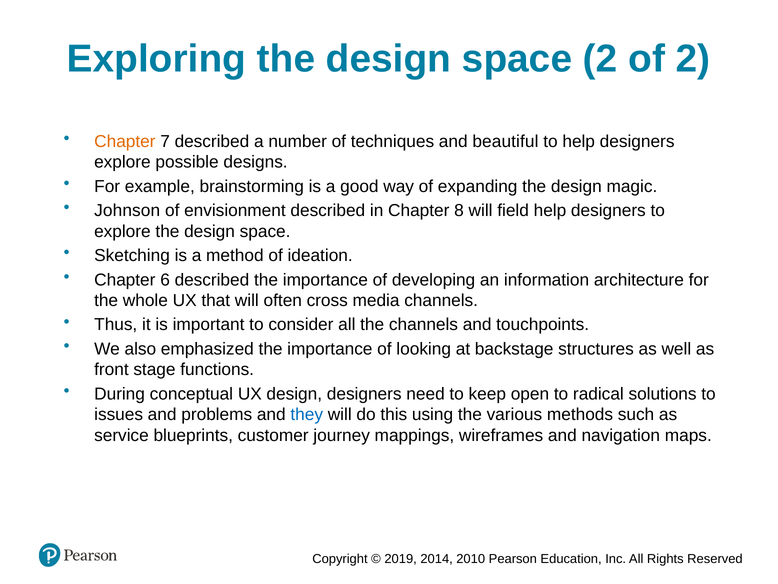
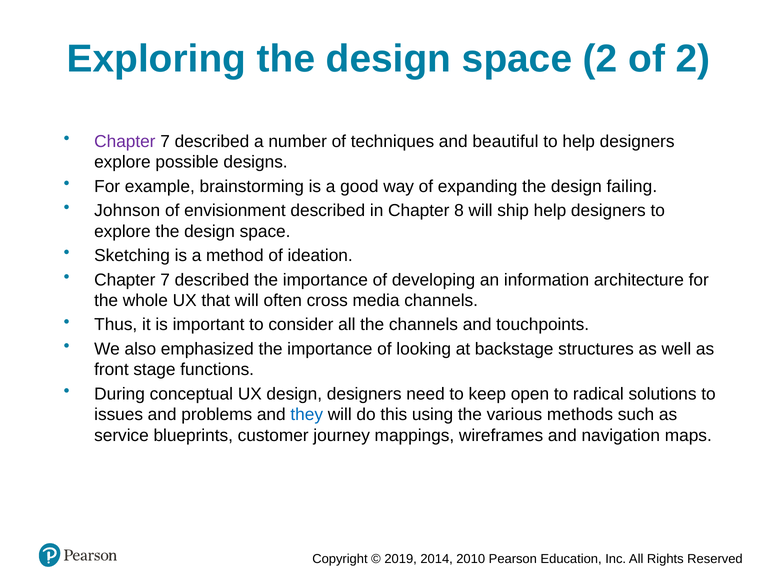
Chapter colour: orange -> purple (125, 141)
magic: magic -> failing (632, 186)
field: field -> ship (513, 210)
6: 6 -> 7 (165, 280)
